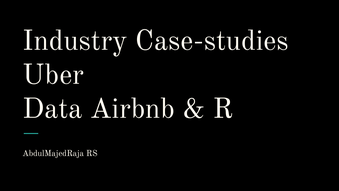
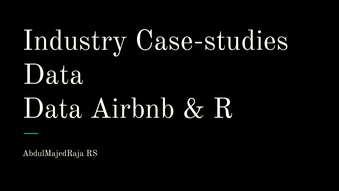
Uber: Uber -> Data (53, 74)
